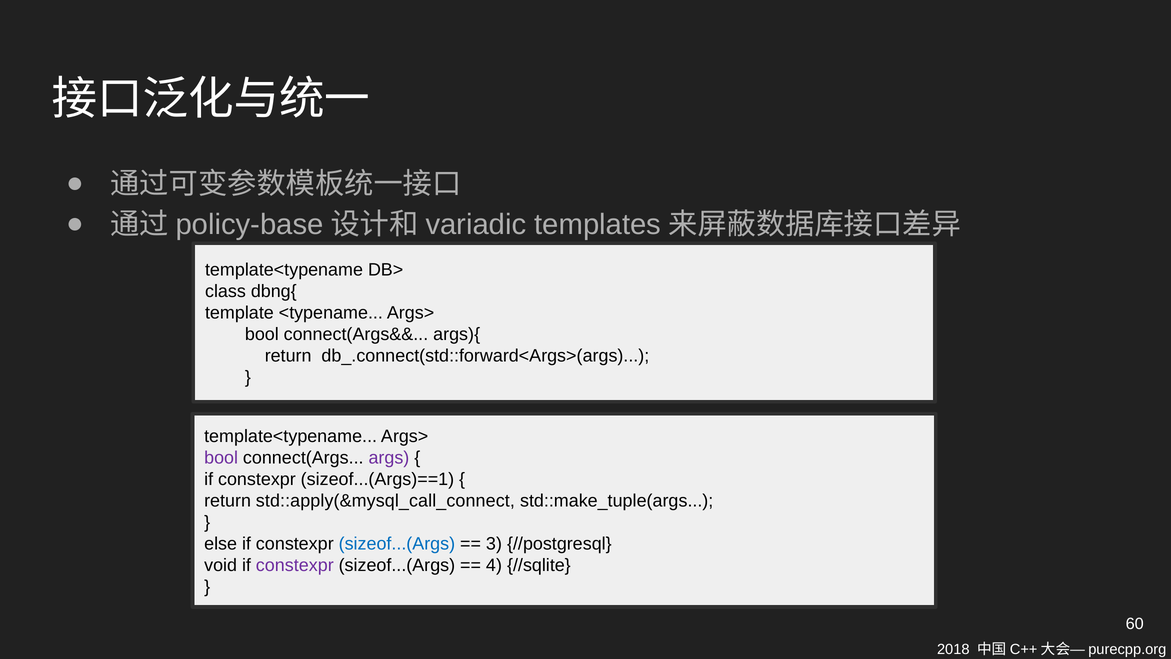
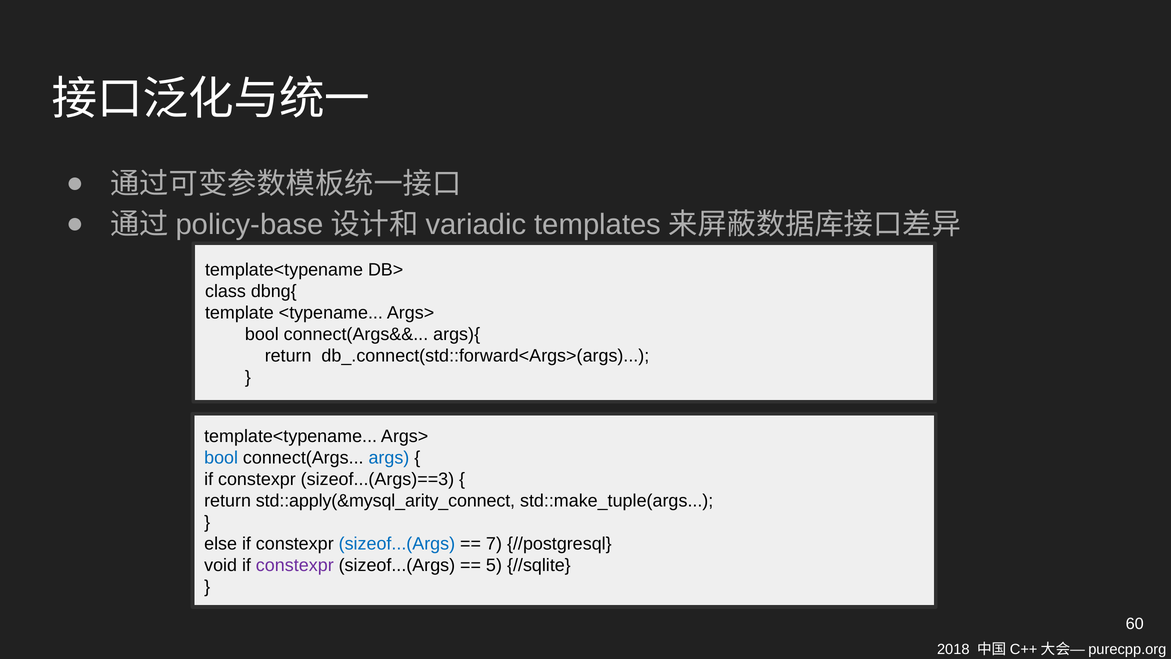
bool colour: purple -> blue (221, 458)
args colour: purple -> blue (389, 458)
sizeof...(Args)==1: sizeof...(Args)==1 -> sizeof...(Args)==3 (377, 479)
std::apply(&mysql_call_connect: std::apply(&mysql_call_connect -> std::apply(&mysql_arity_connect (385, 501)
3: 3 -> 7 (494, 544)
4: 4 -> 5 (494, 565)
